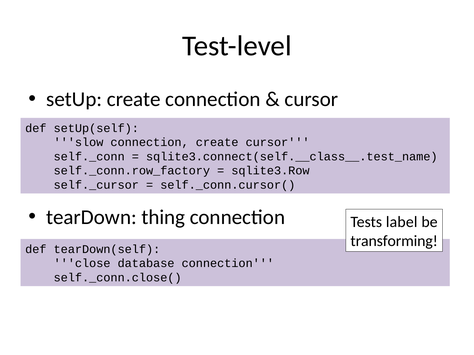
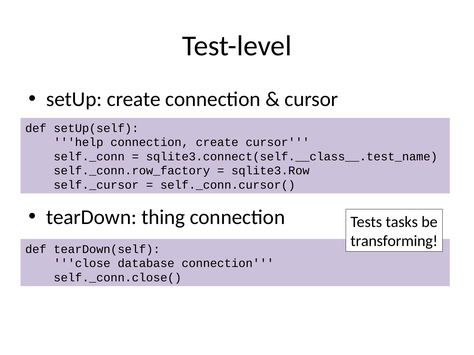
slow: slow -> help (78, 143)
label: label -> tasks (402, 222)
